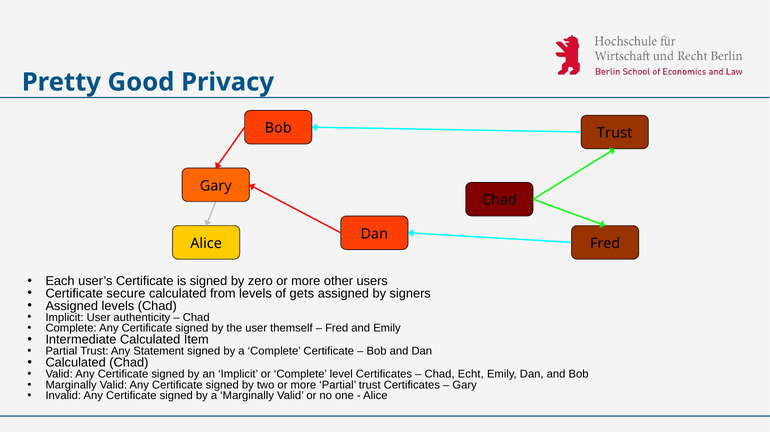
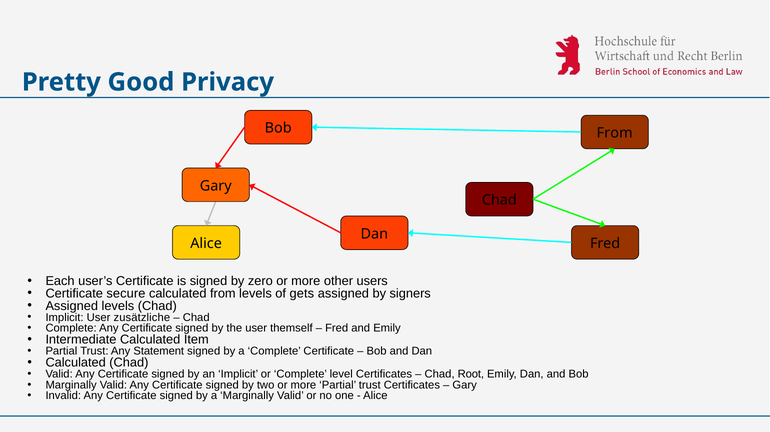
Trust: Trust -> From (615, 133)
authenticity: authenticity -> zusätzliche (142, 318)
Echt: Echt -> Root (471, 375)
